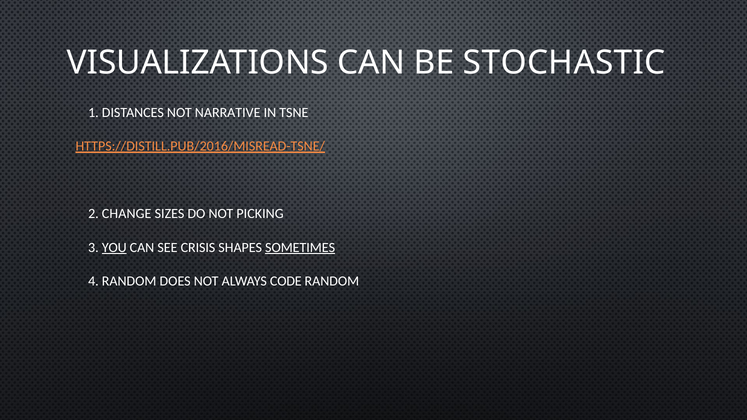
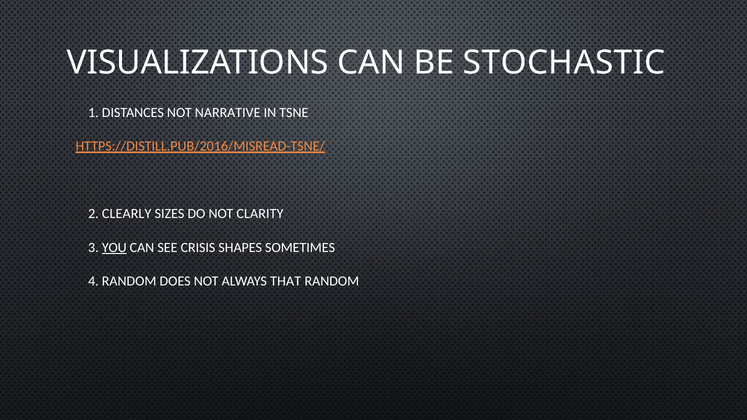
CHANGE: CHANGE -> CLEARLY (127, 214)
PICKING: PICKING -> CLARITY (260, 214)
SOMETIMES underline: present -> none (300, 248)
CODE: CODE -> THAT (286, 281)
